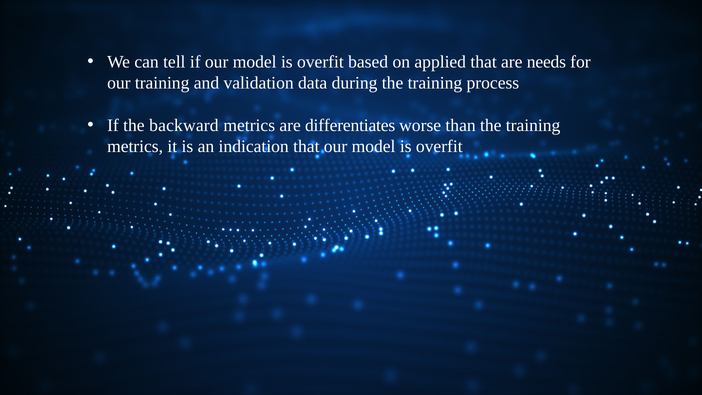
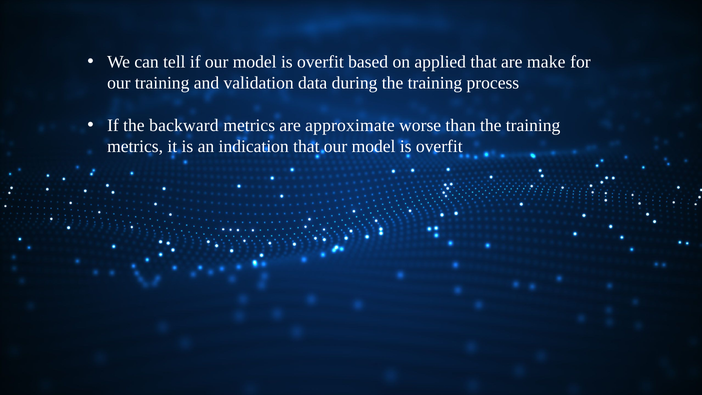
needs: needs -> make (546, 62)
differentiates: differentiates -> approximate (350, 125)
